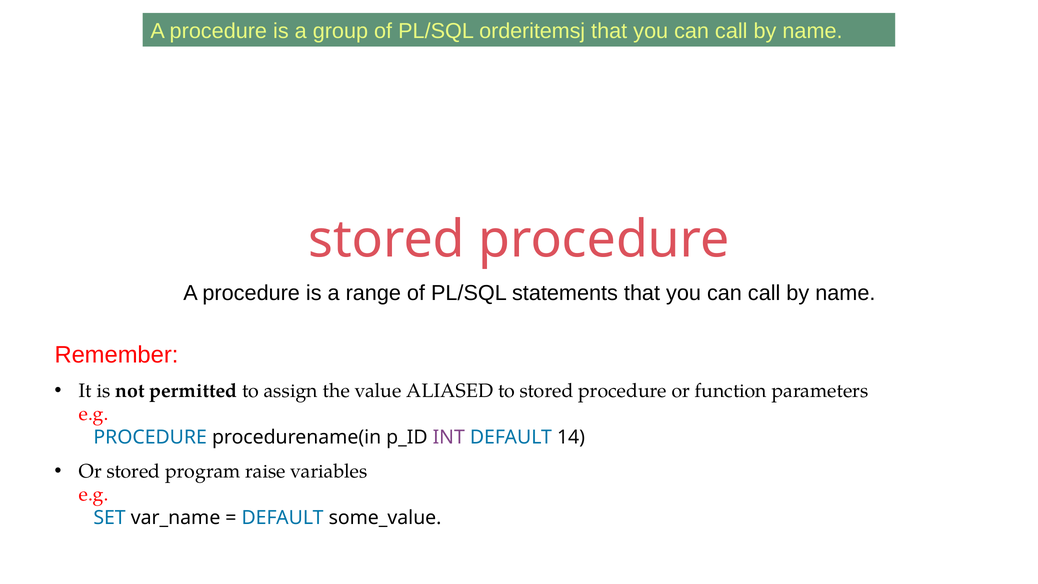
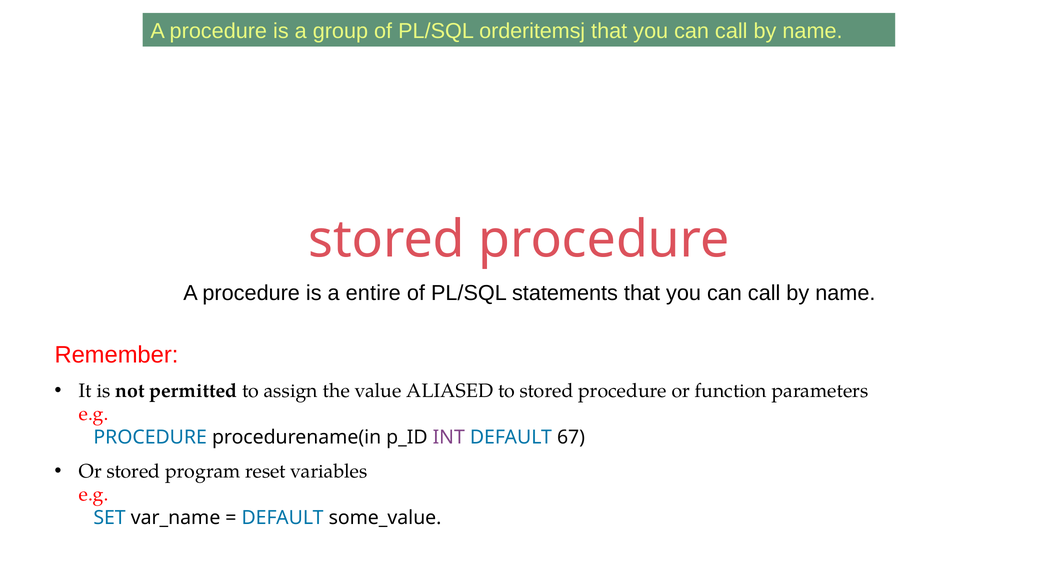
range: range -> entire (373, 293)
14: 14 -> 67 (571, 437)
raise: raise -> reset (266, 471)
